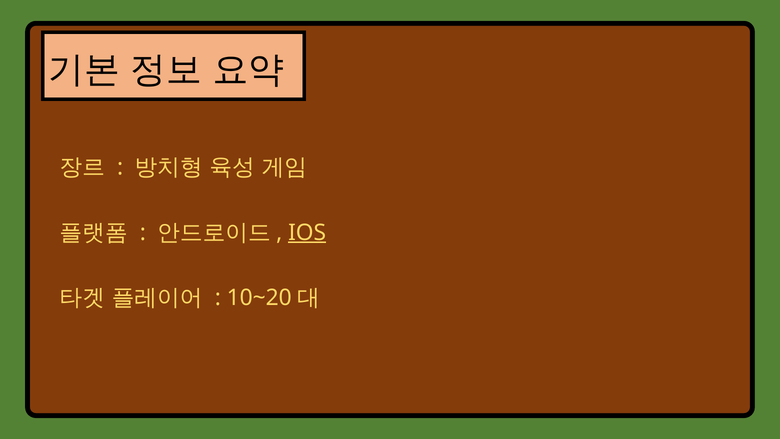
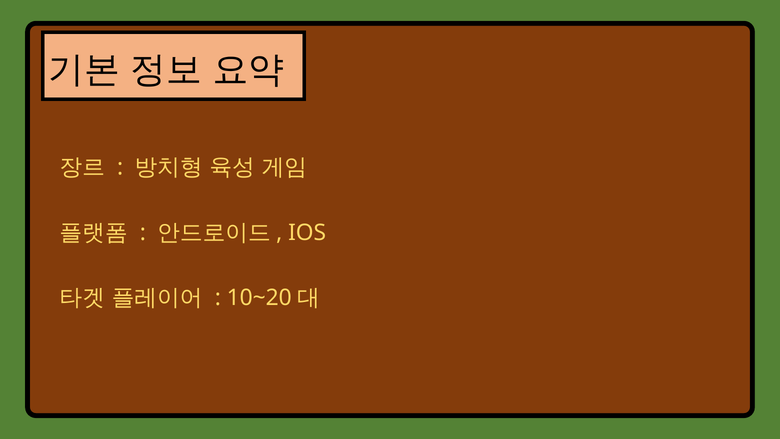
IOS underline: present -> none (307, 232)
